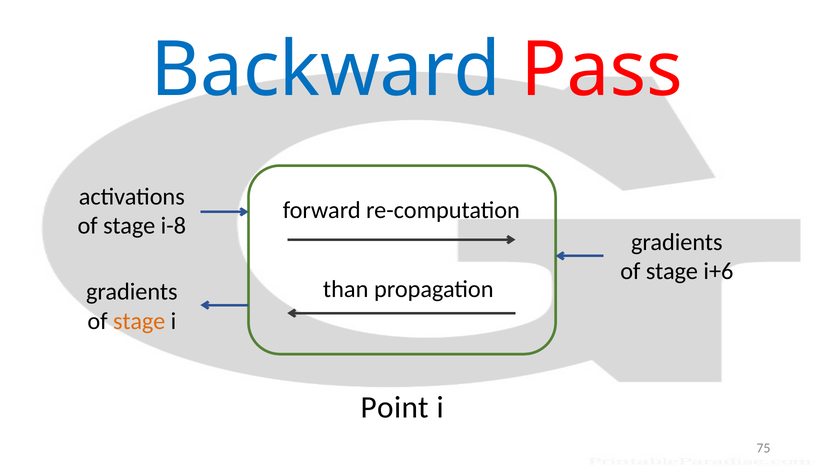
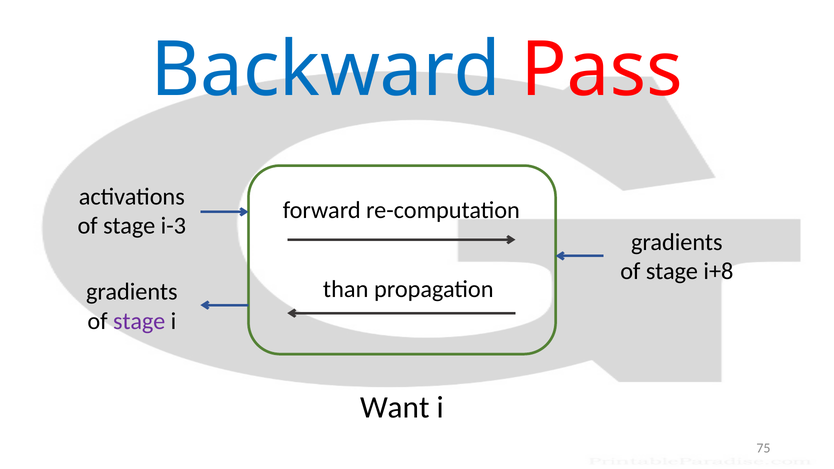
i-8: i-8 -> i-3 (173, 226)
i+6: i+6 -> i+8 (718, 271)
stage colour: orange -> purple (139, 321)
Point: Point -> Want (395, 407)
